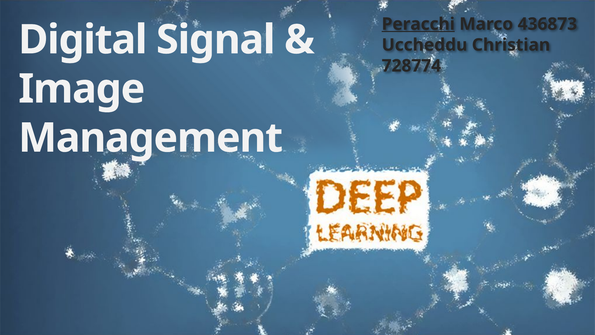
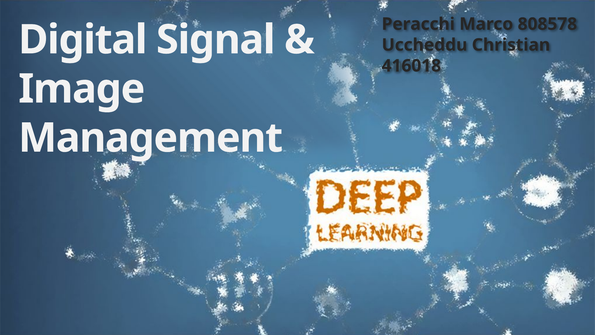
Peracchi underline: present -> none (418, 24)
436873: 436873 -> 808578 (547, 24)
728774: 728774 -> 416018 (411, 66)
